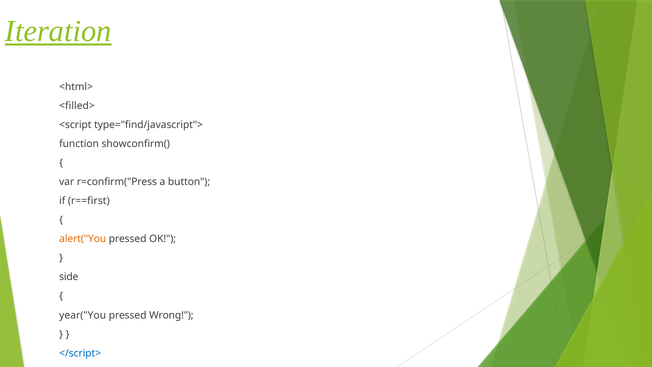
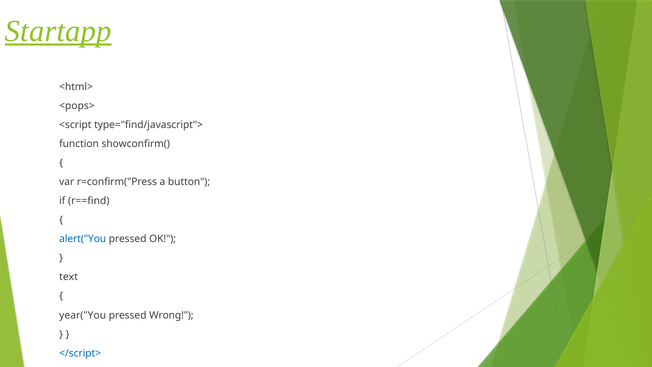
Iteration: Iteration -> Startapp (58, 31)
<filled>: <filled> -> <pops> (77, 106)
r==first: r==first -> r==find (89, 201)
alert("You colour: orange -> blue (83, 239)
side: side -> text (69, 277)
